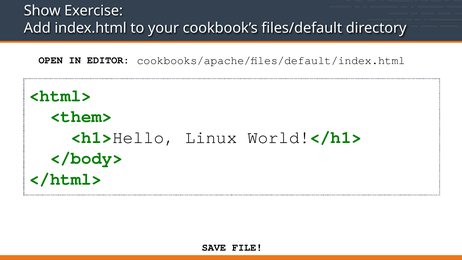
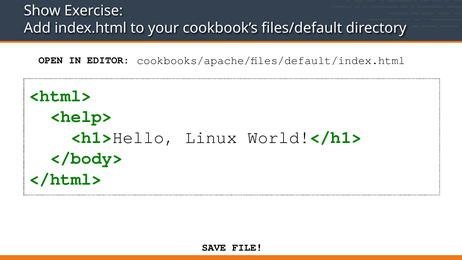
<them>: <them> -> <help> (81, 116)
